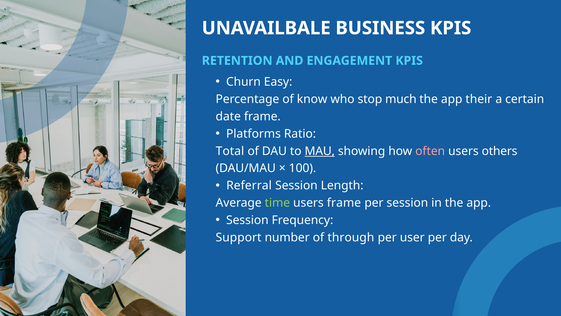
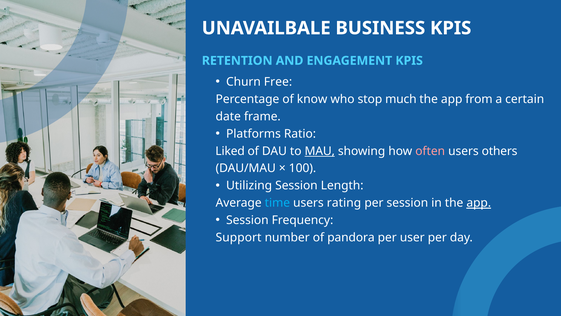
Easy: Easy -> Free (278, 82)
their: their -> from (479, 99)
Total: Total -> Liked (230, 151)
Referral: Referral -> Utilizing (249, 185)
time colour: light green -> light blue (277, 203)
users frame: frame -> rating (344, 203)
app underline: none -> present (479, 203)
through: through -> pandora (351, 237)
